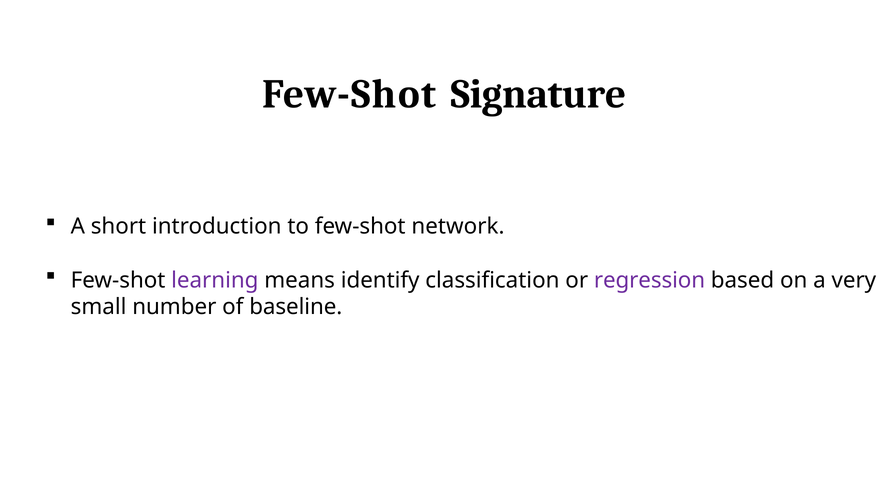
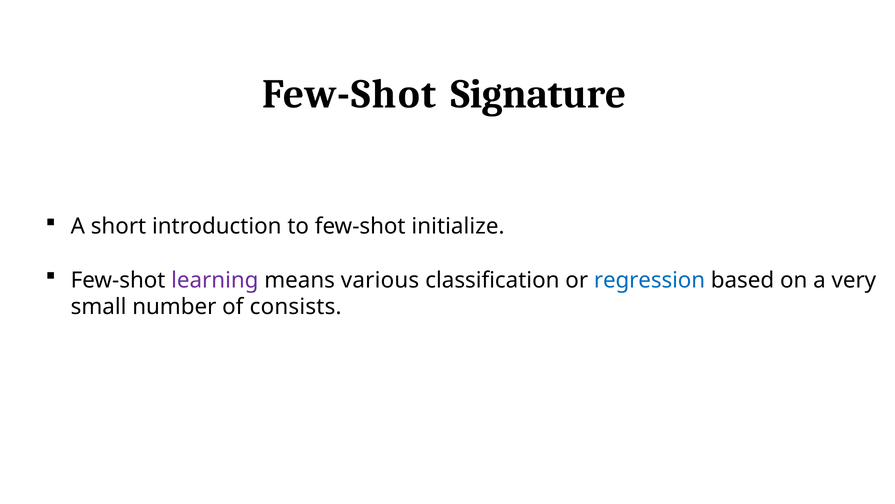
network: network -> initialize (458, 226)
identify: identify -> various (380, 280)
regression colour: purple -> blue (649, 280)
baseline: baseline -> consists (296, 307)
